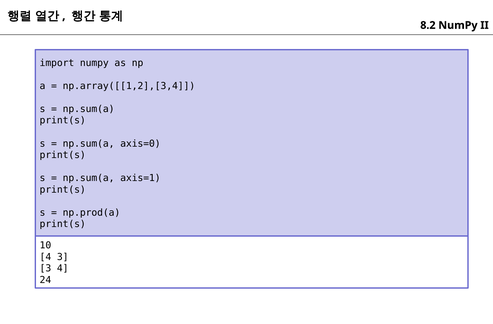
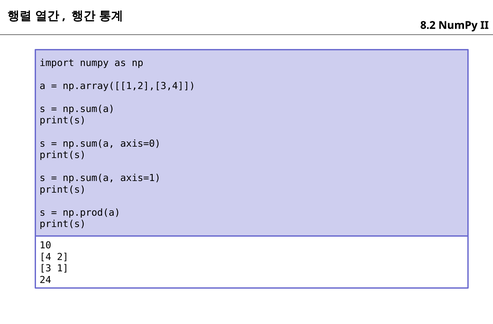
4 3: 3 -> 2 (63, 257)
3 4: 4 -> 1 (63, 268)
